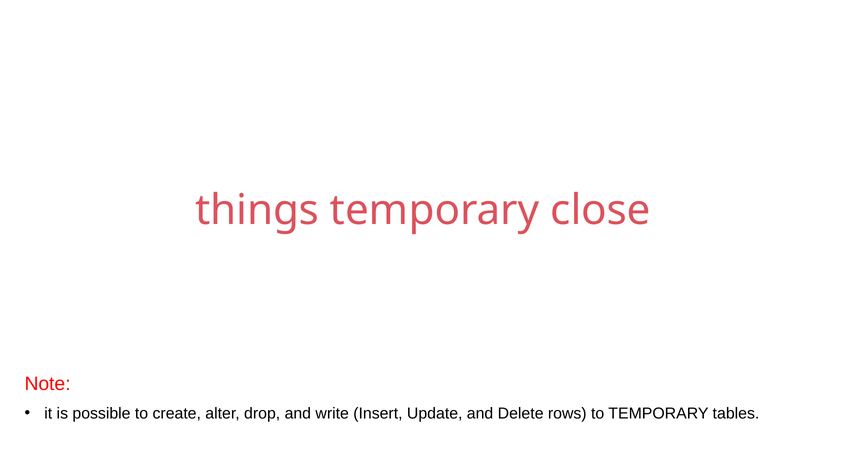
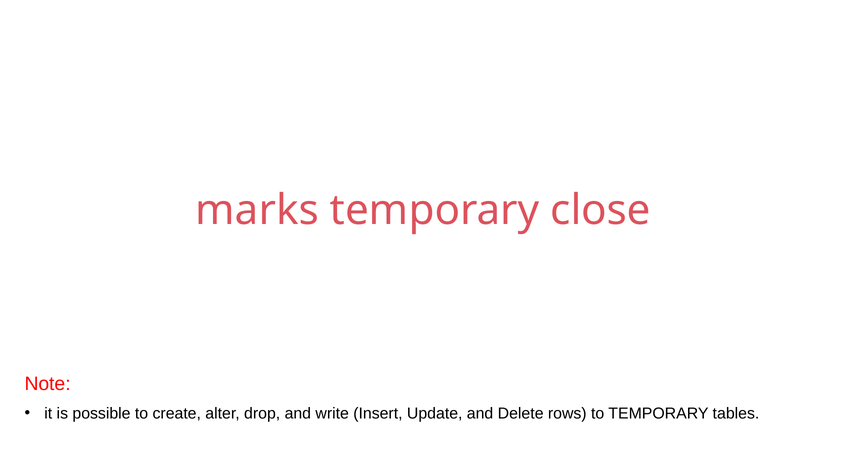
things: things -> marks (257, 210)
